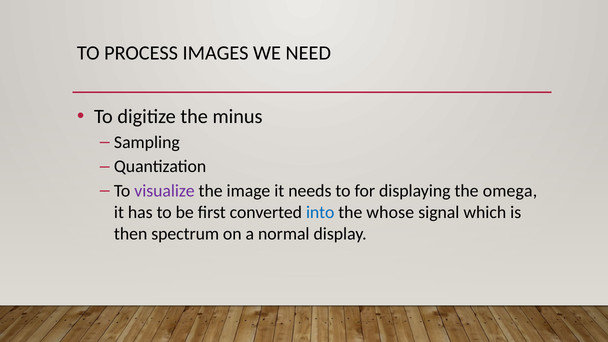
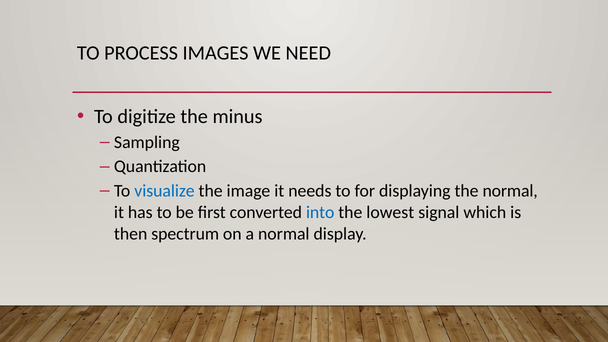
visualize colour: purple -> blue (165, 191)
the omega: omega -> normal (510, 191)
whose: whose -> lowest (390, 212)
